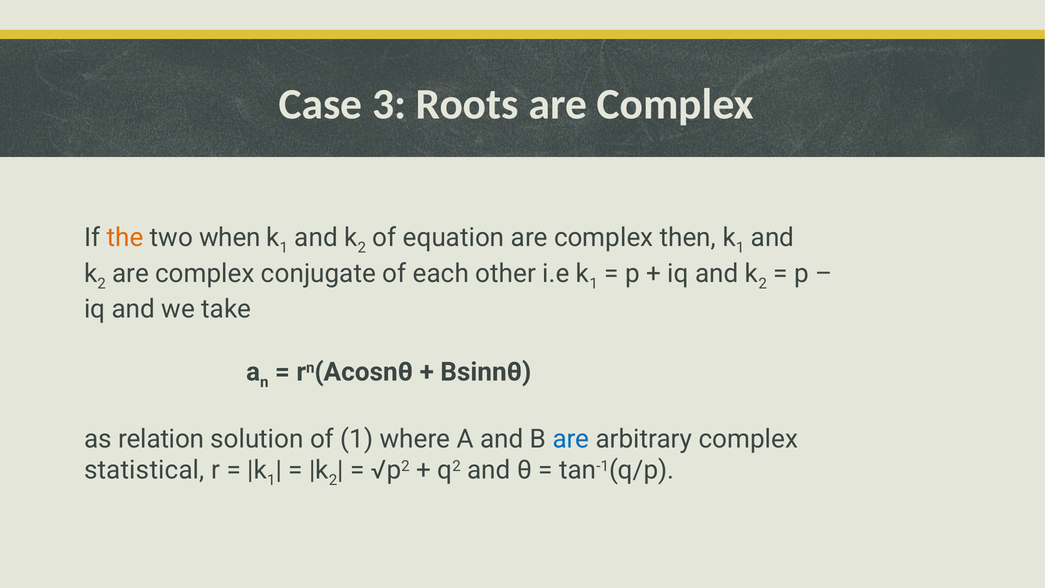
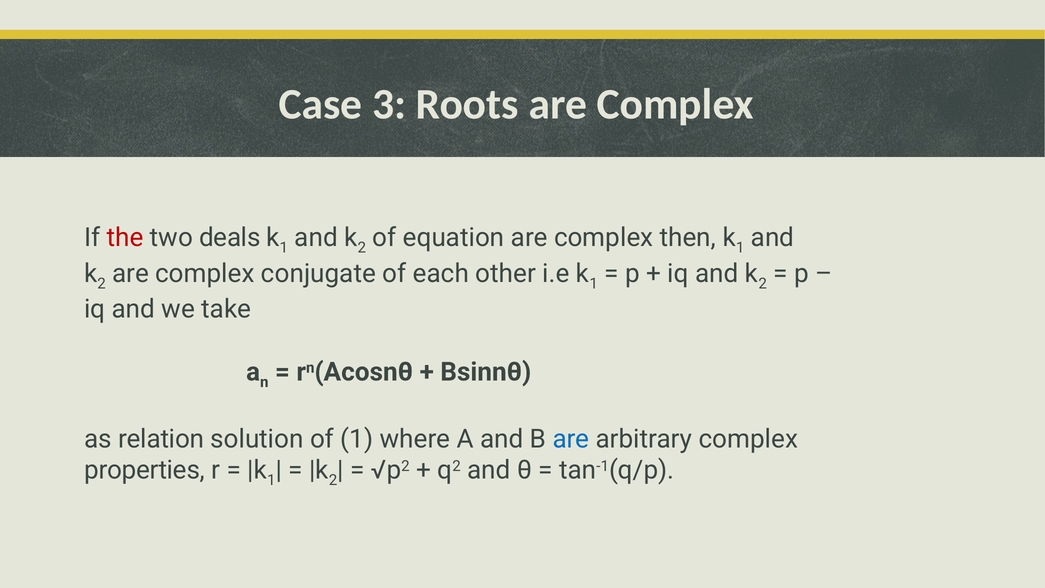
the colour: orange -> red (125, 238)
when: when -> deals (230, 238)
statistical: statistical -> properties (145, 470)
